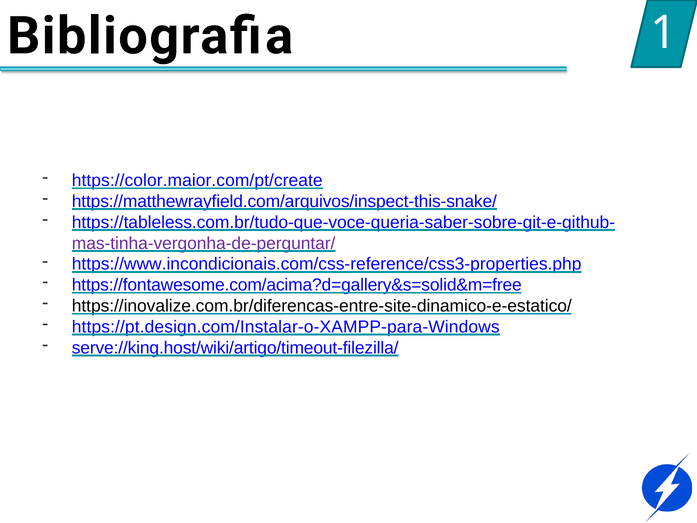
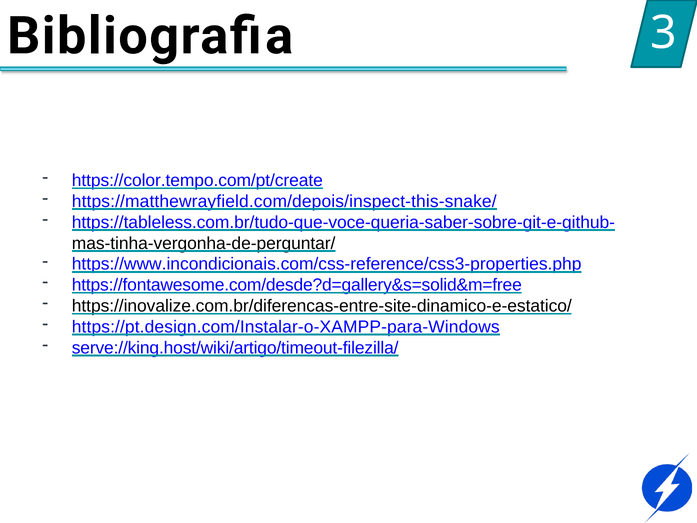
1: 1 -> 3 (663, 33)
https://color.maior.com/pt/create: https://color.maior.com/pt/create -> https://color.tempo.com/pt/create (197, 180)
https://matthewrayfield.com/arquivos/inspect-this-snake/: https://matthewrayfield.com/arquivos/inspect-this-snake/ -> https://matthewrayfield.com/depois/inspect-this-snake/ (284, 201)
mas-tinha-vergonha-de-perguntar/ colour: purple -> black (204, 243)
https://fontawesome.com/acima?d=gallery&s=solid&m=free: https://fontawesome.com/acima?d=gallery&s=solid&m=free -> https://fontawesome.com/desde?d=gallery&s=solid&m=free (297, 285)
